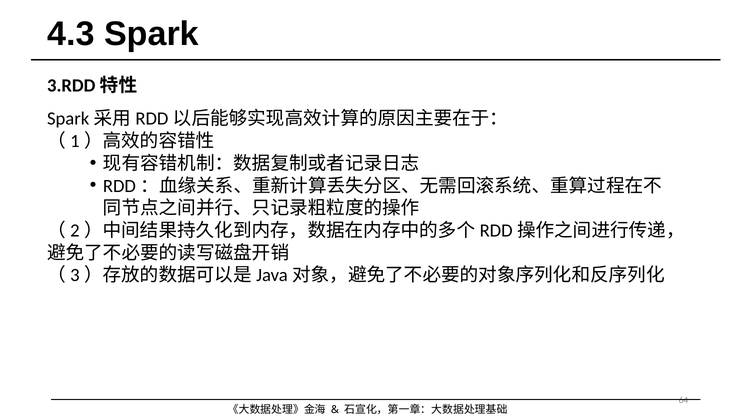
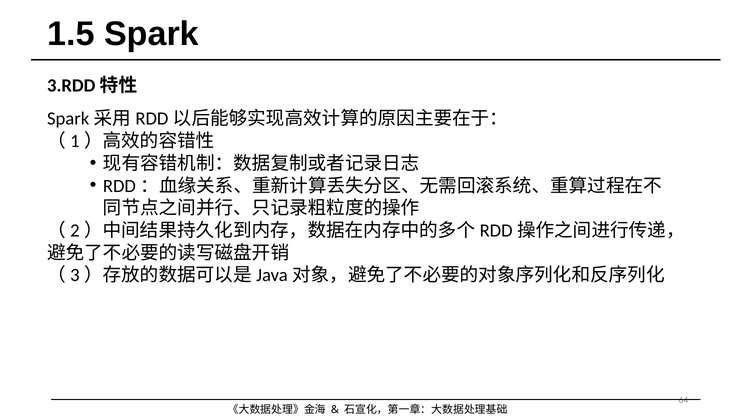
4.3: 4.3 -> 1.5 (71, 34)
